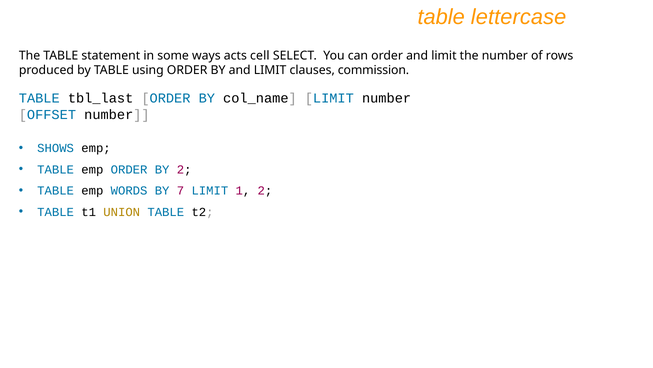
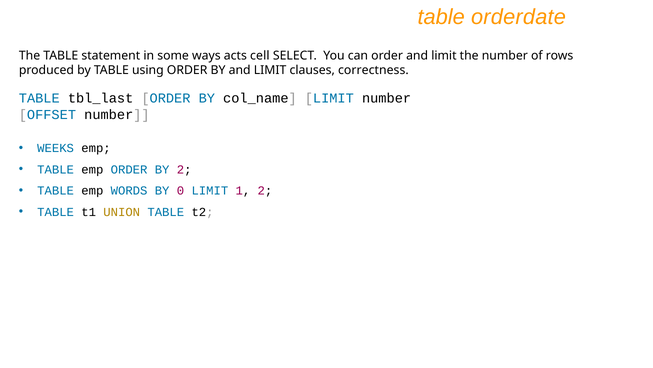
lettercase: lettercase -> orderdate (518, 17)
commission: commission -> correctness (373, 70)
SHOWS: SHOWS -> WEEKS (56, 148)
7: 7 -> 0 (180, 190)
